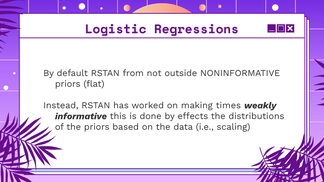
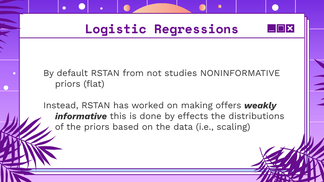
outside: outside -> studies (181, 73)
times: times -> offers (228, 106)
